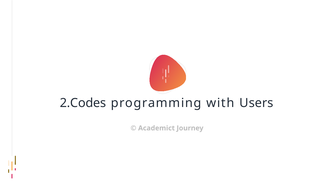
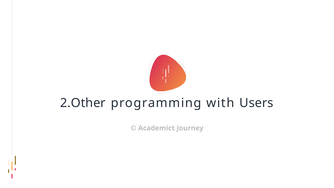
2.Codes: 2.Codes -> 2.Other (83, 103)
